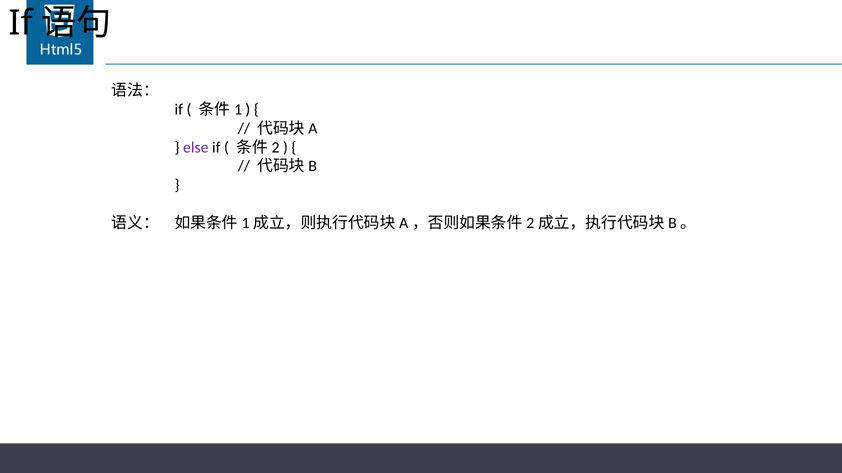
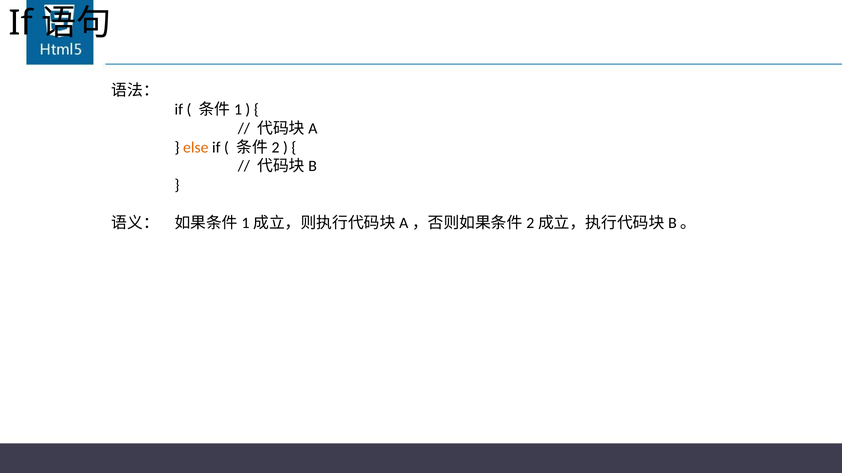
else colour: purple -> orange (196, 148)
